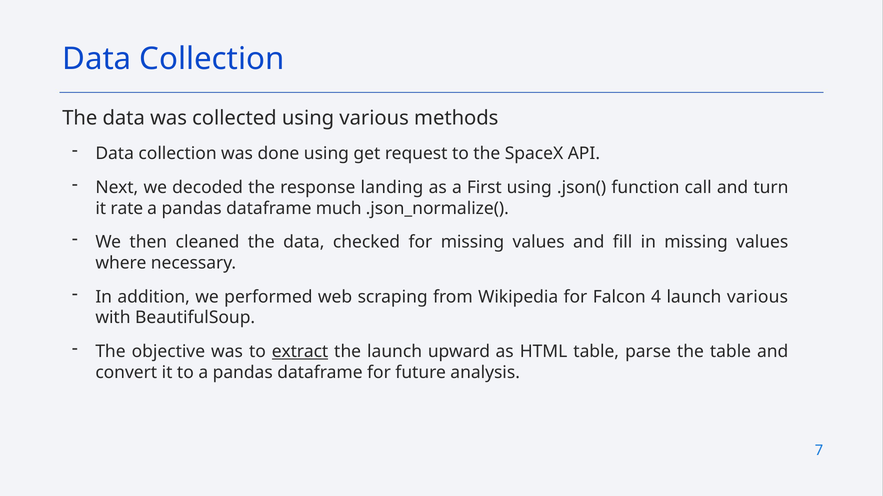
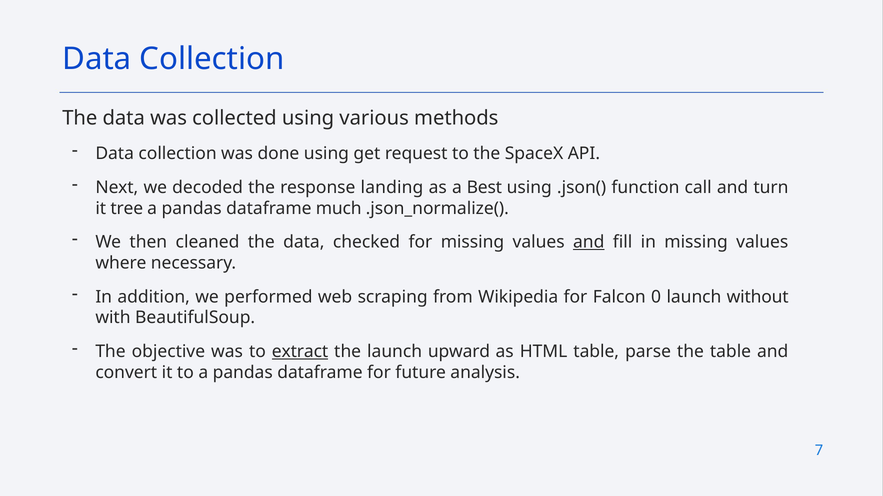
First: First -> Best (484, 188)
rate: rate -> tree (127, 209)
and underline: none -> present (589, 242)
4: 4 -> 0 (656, 297)
launch various: various -> without (758, 297)
